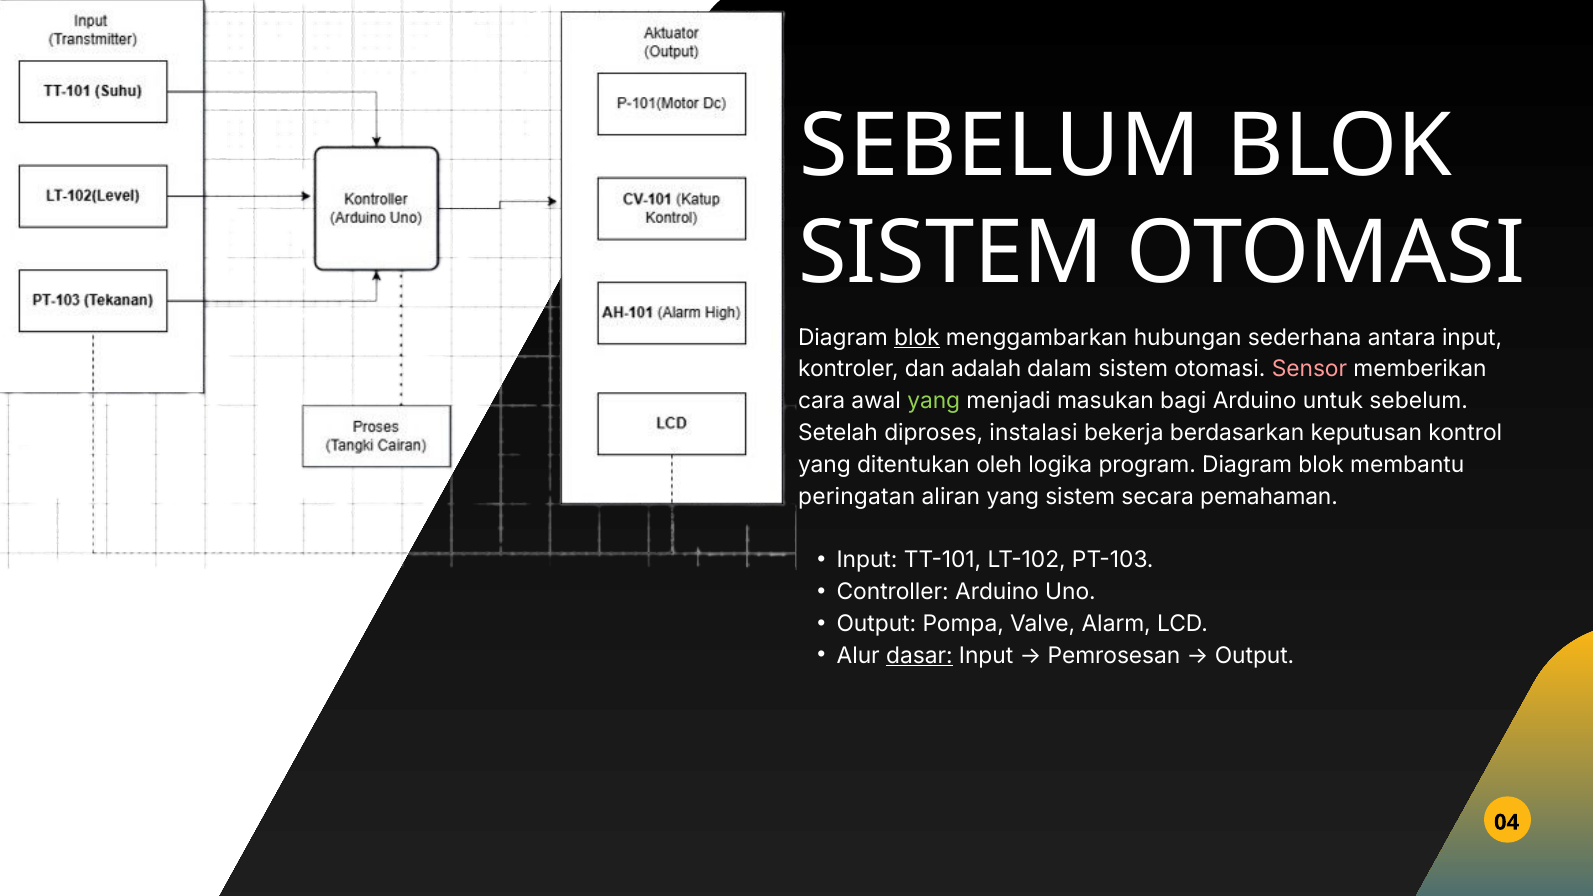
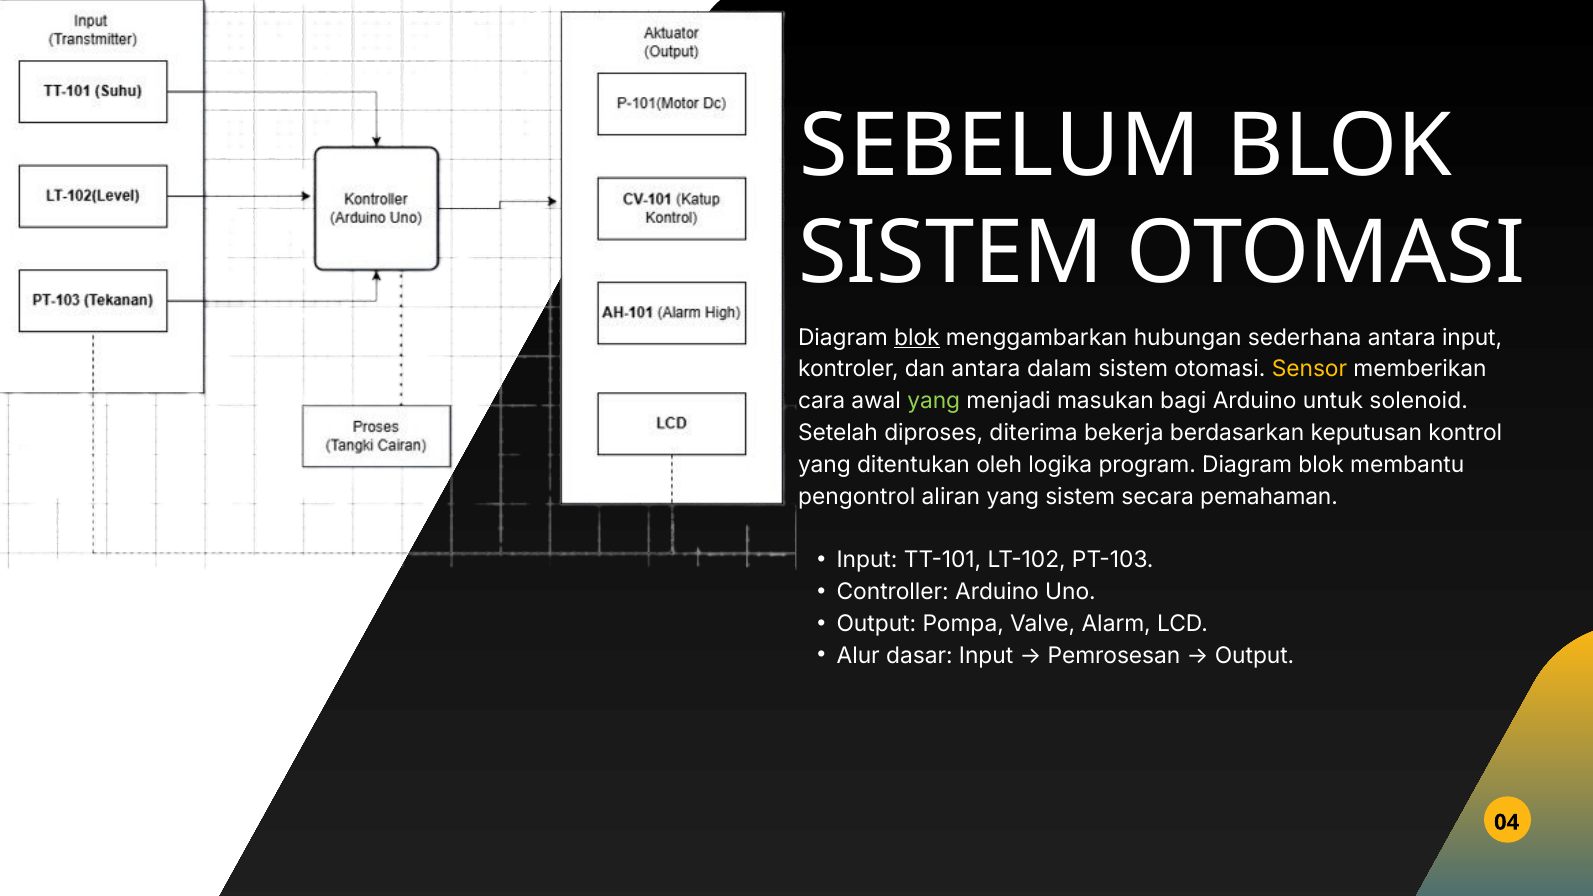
dan adalah: adalah -> antara (986, 369)
Sensor colour: pink -> yellow (1309, 369)
untuk sebelum: sebelum -> solenoid (1419, 401)
instalasi: instalasi -> diterima (1034, 433)
peringatan: peringatan -> pengontrol (857, 497)
dasar underline: present -> none (919, 656)
